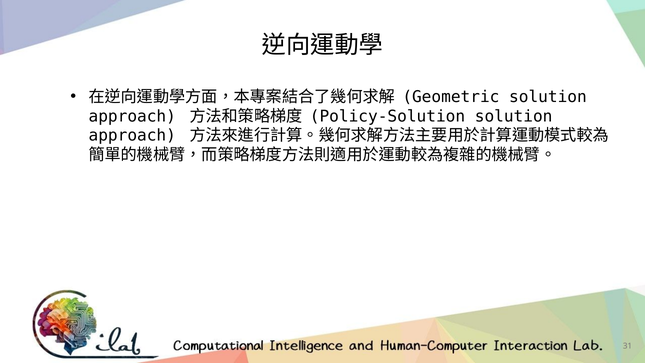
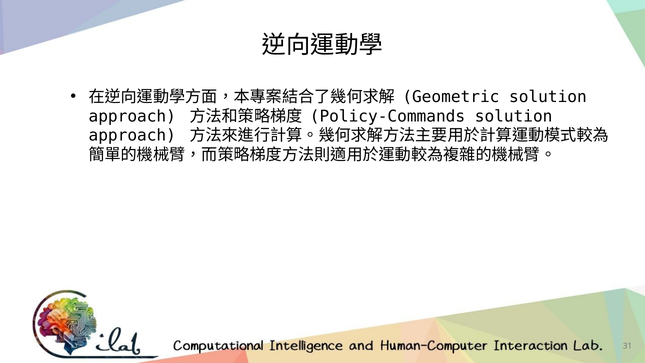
Policy-Solution: Policy-Solution -> Policy-Commands (387, 116)
